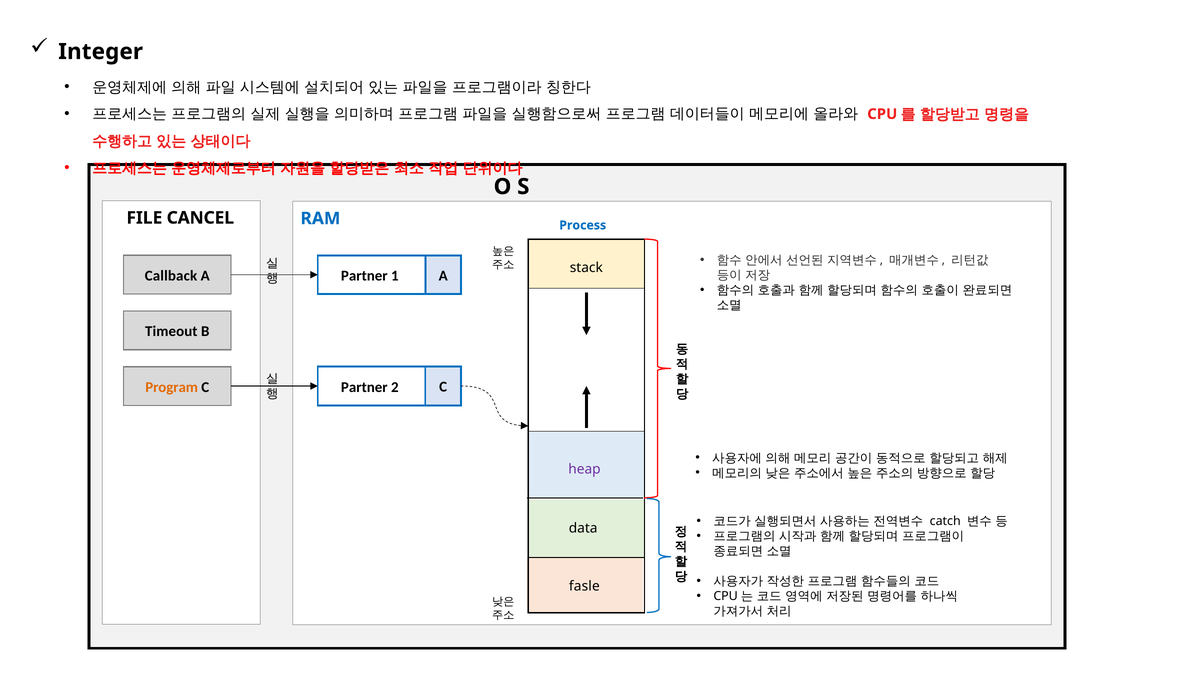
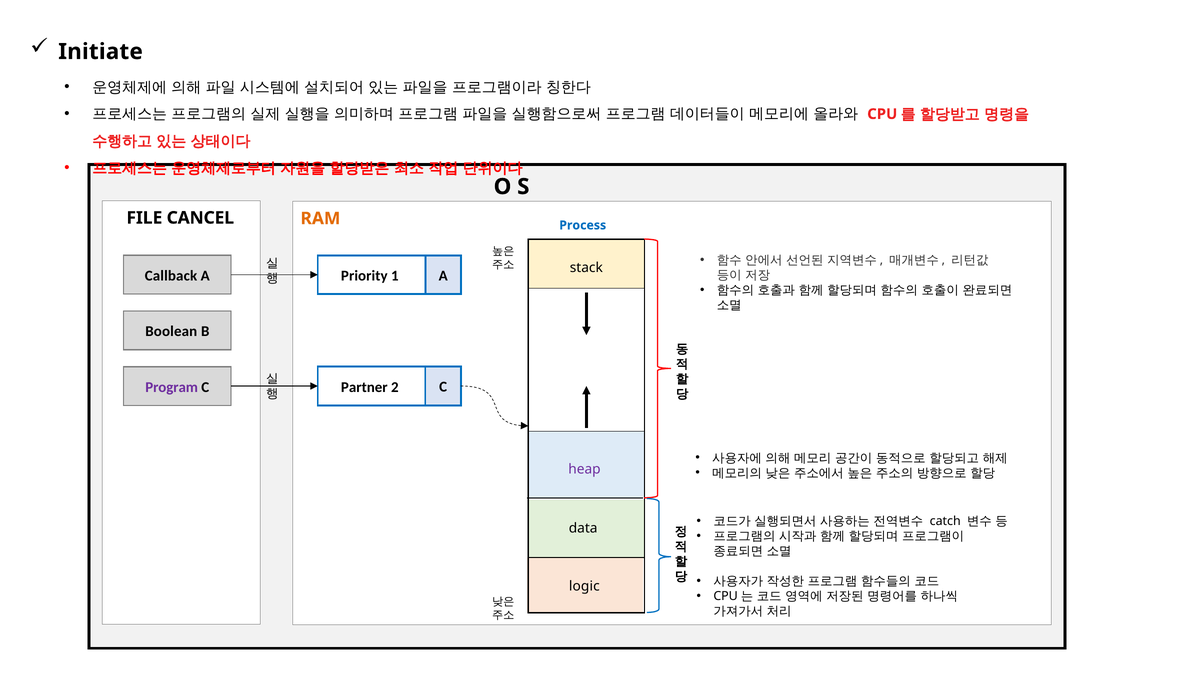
Integer: Integer -> Initiate (101, 52)
RAM colour: blue -> orange (320, 218)
Partner: Partner -> Priority (364, 276)
Timeout: Timeout -> Boolean (171, 331)
Program colour: orange -> purple (172, 387)
fasle: fasle -> logic (584, 586)
